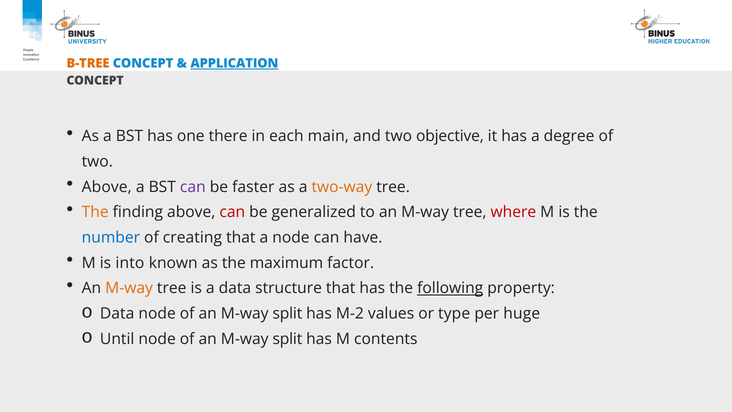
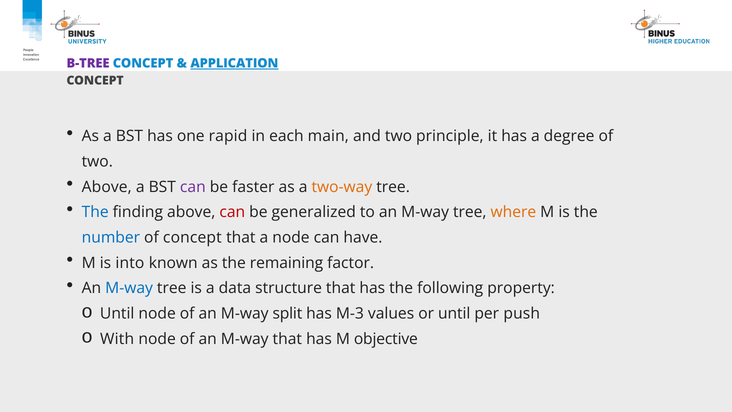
B-TREE colour: orange -> purple (88, 63)
there: there -> rapid (228, 136)
objective: objective -> principle (450, 136)
The colour: orange -> blue (95, 212)
where colour: red -> orange (513, 212)
of creating: creating -> concept (192, 237)
maximum: maximum -> remaining (287, 263)
M-way colour: orange -> blue (129, 288)
following underline: present -> none (450, 288)
Data: Data -> Until (117, 313)
M-2: M-2 -> M-3 (350, 313)
or type: type -> until (454, 313)
huge: huge -> push (522, 313)
Until: Until -> With (117, 339)
split: split -> that (287, 339)
contents: contents -> objective (386, 339)
